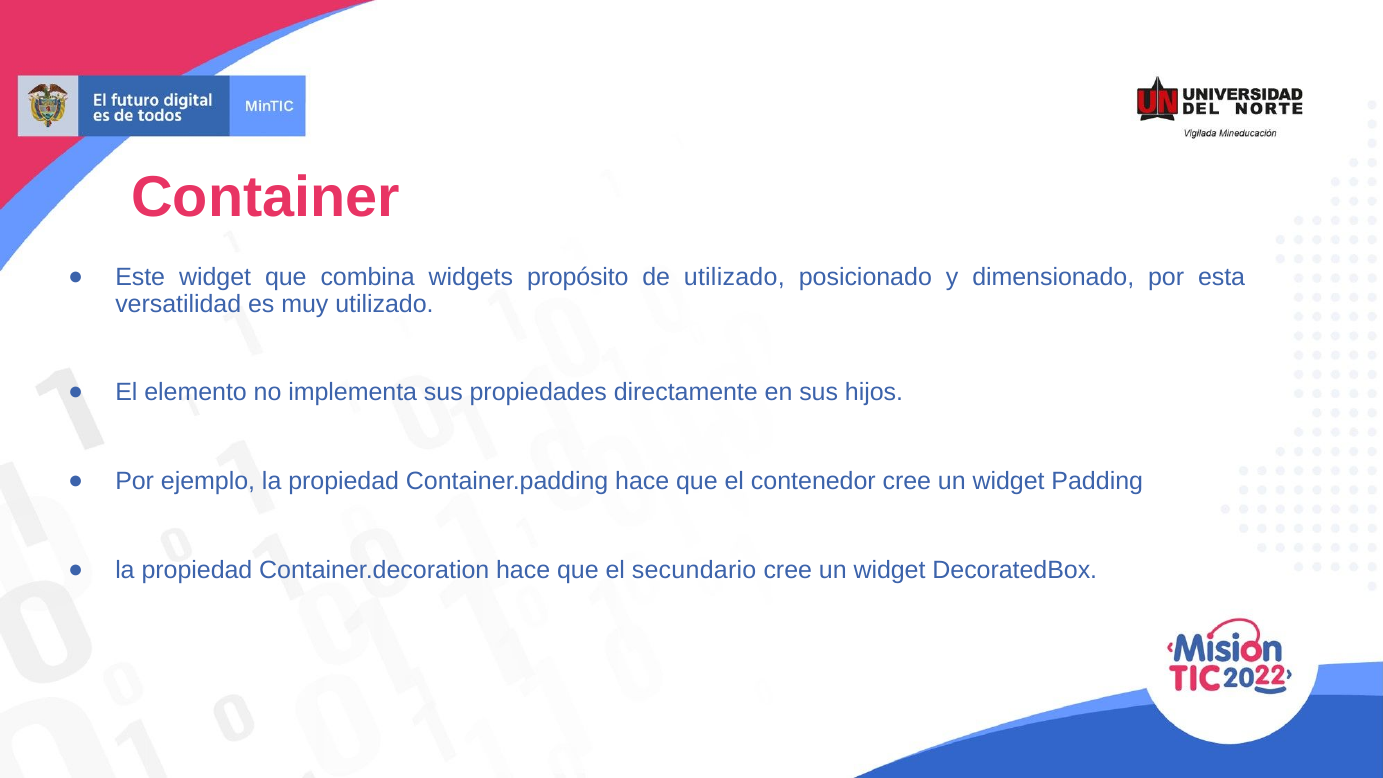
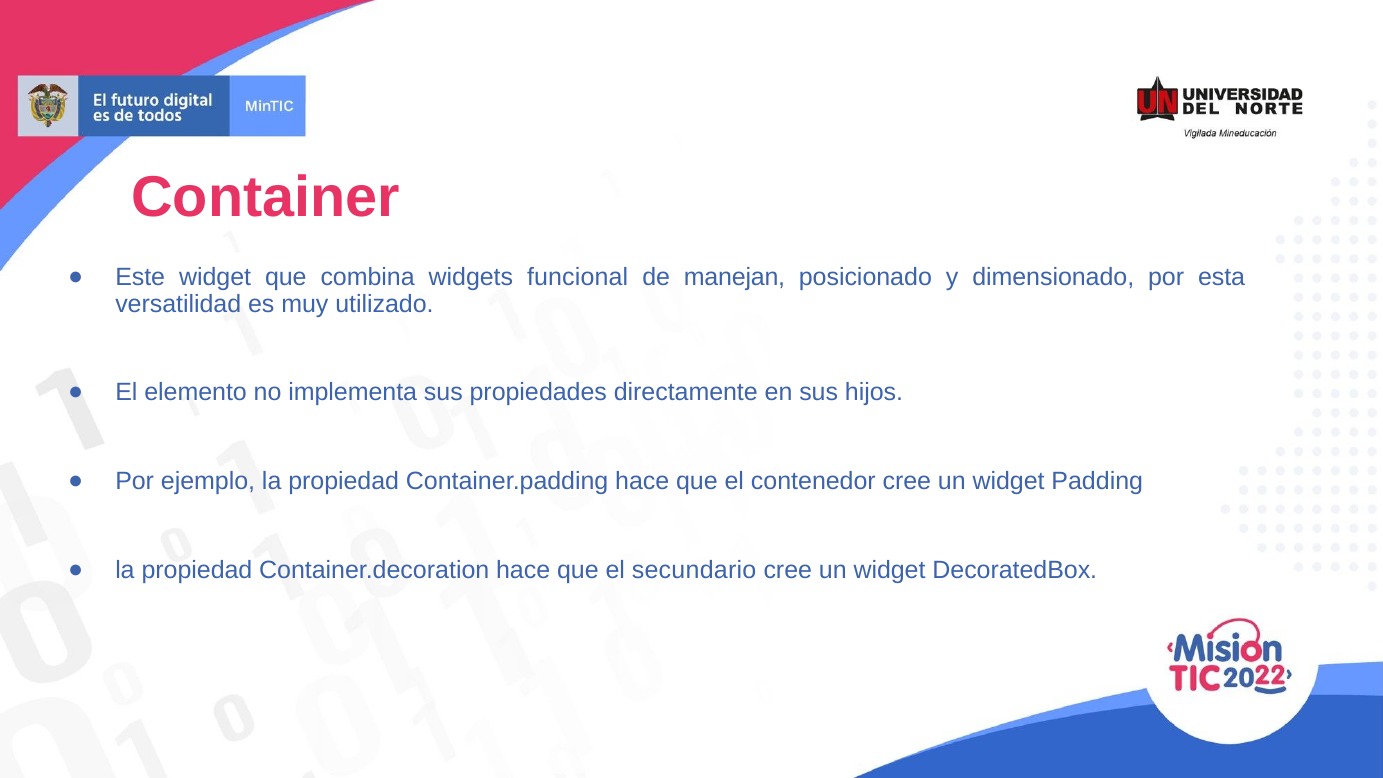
propósito: propósito -> funcional (578, 277)
de utilizado: utilizado -> manejan (735, 277)
